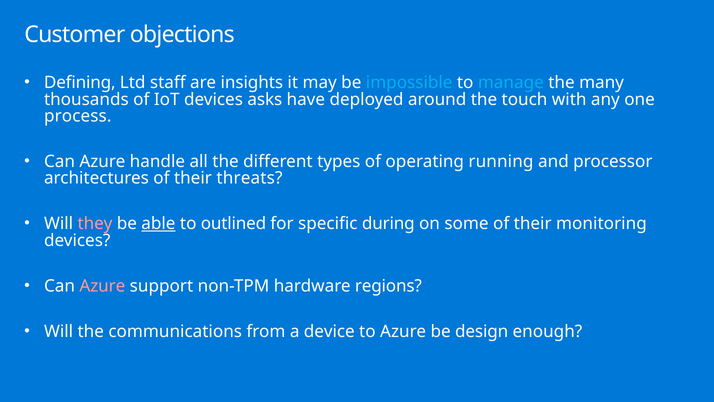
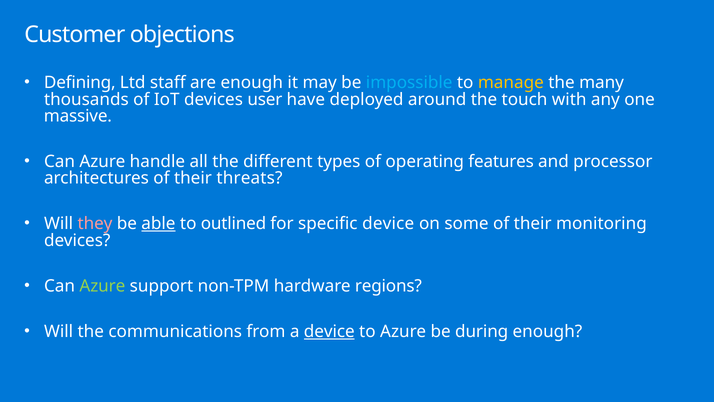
are insights: insights -> enough (252, 83)
manage colour: light blue -> yellow (511, 83)
asks: asks -> user (265, 99)
process: process -> massive (78, 116)
running: running -> features (501, 161)
specific during: during -> device (388, 224)
Azure colour: pink -> light green (102, 286)
device underline: none -> present (329, 331)
design: design -> during (482, 331)
